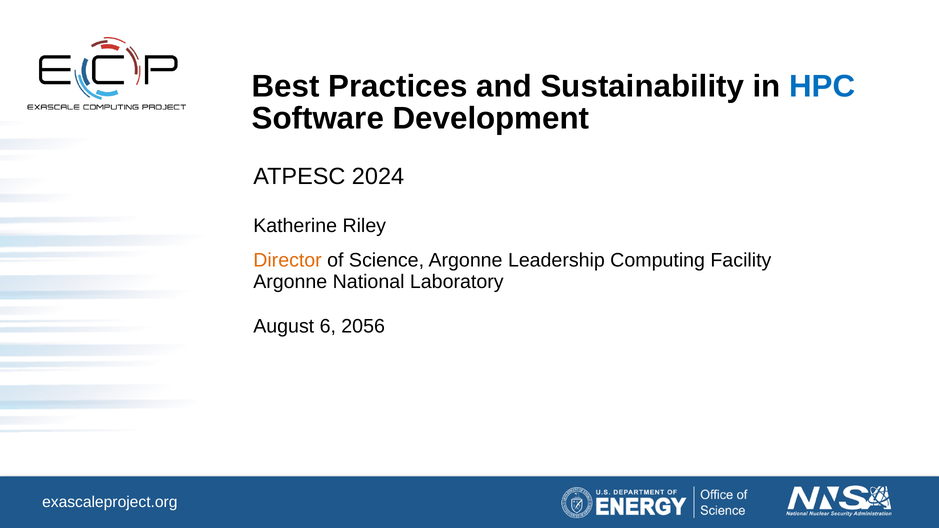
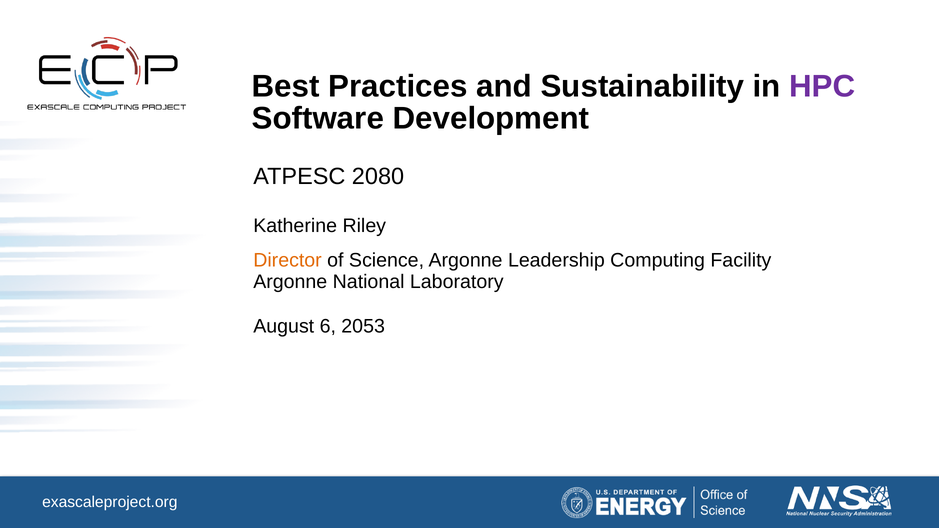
HPC colour: blue -> purple (822, 86)
2024: 2024 -> 2080 (378, 177)
2056: 2056 -> 2053 (363, 326)
